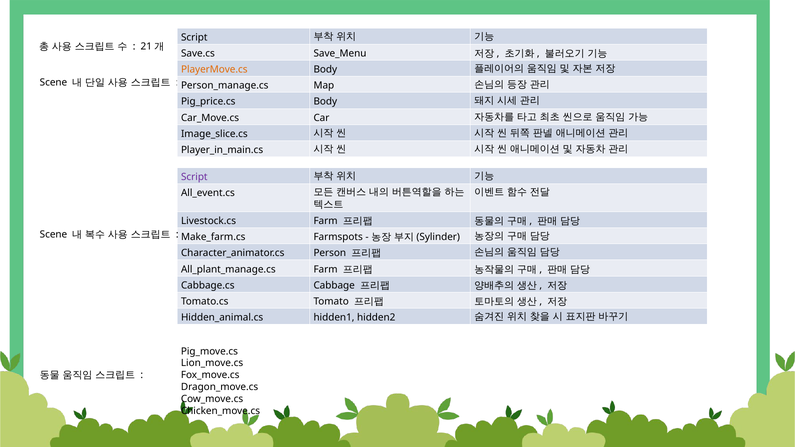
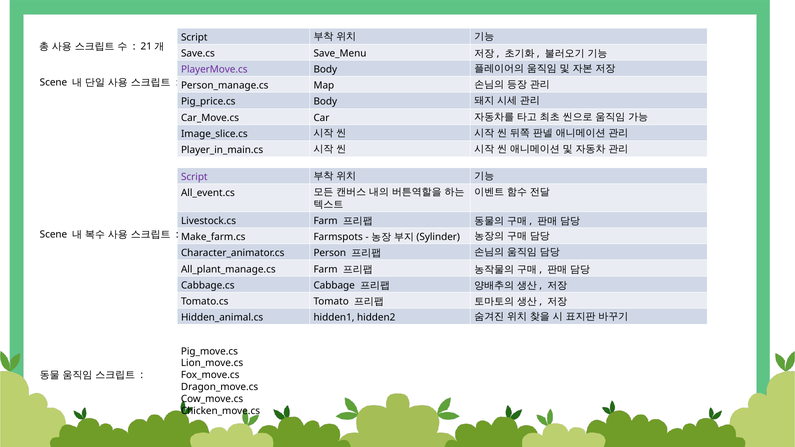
PlayerMove.cs colour: orange -> purple (214, 69)
